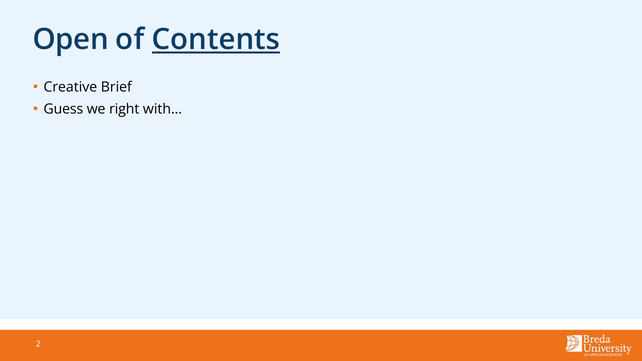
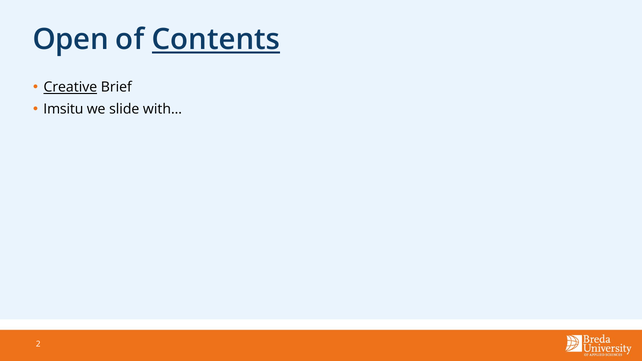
Creative underline: none -> present (70, 87)
Guess: Guess -> Imsitu (63, 109)
right: right -> slide (124, 109)
